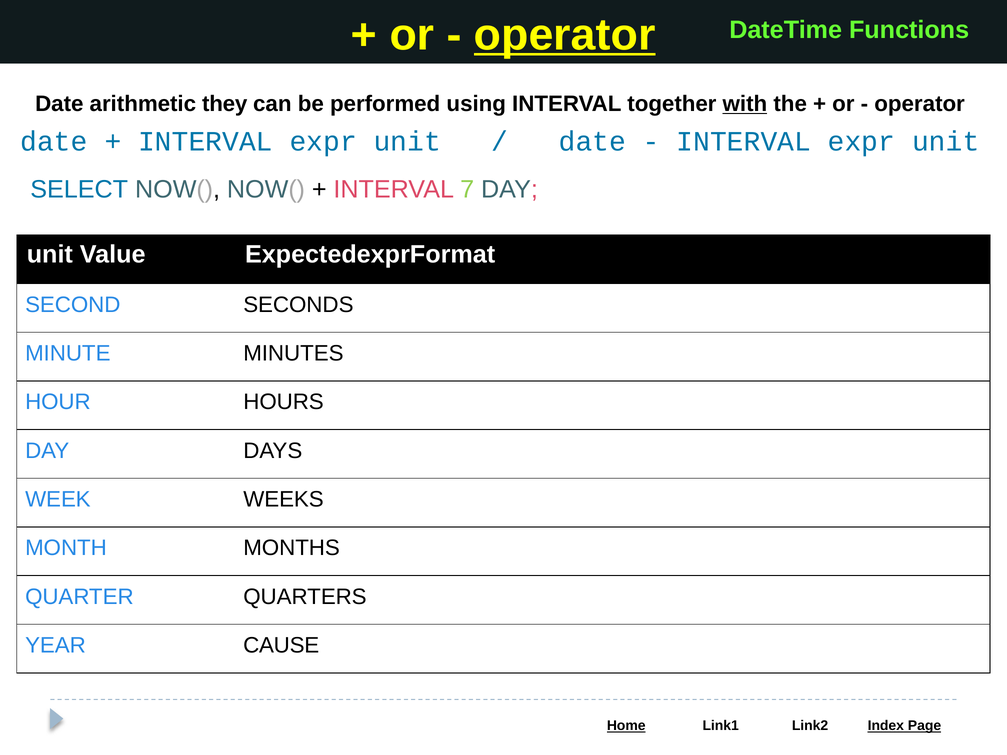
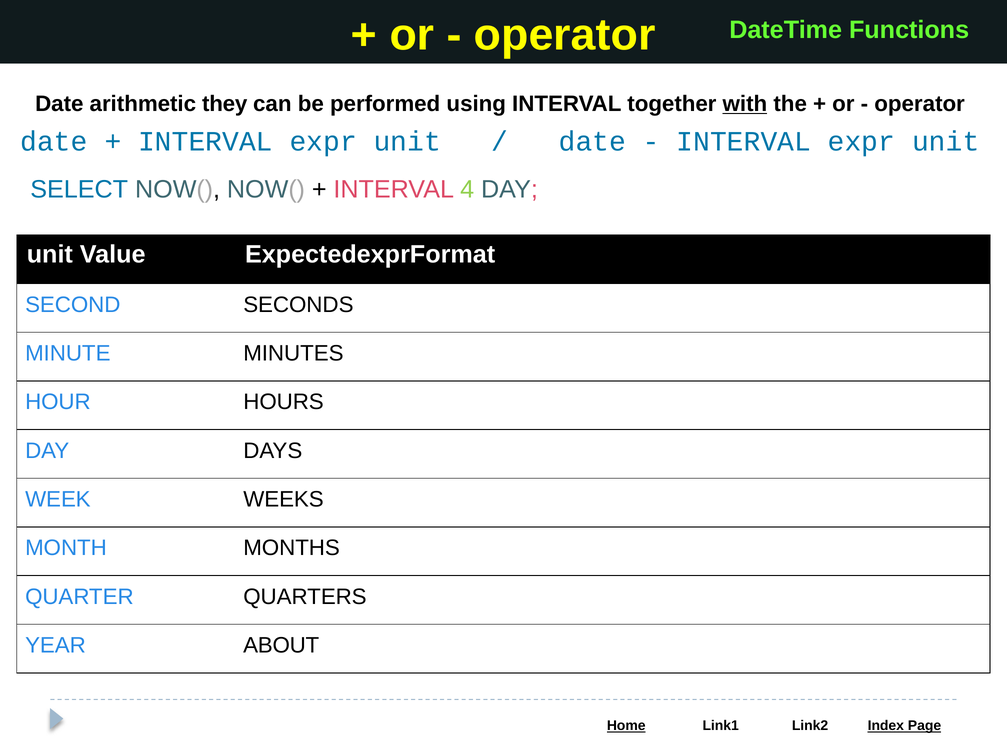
operator underline: present -> none (565, 35)
7: 7 -> 4 (467, 190)
CAUSE: CAUSE -> ABOUT (281, 646)
